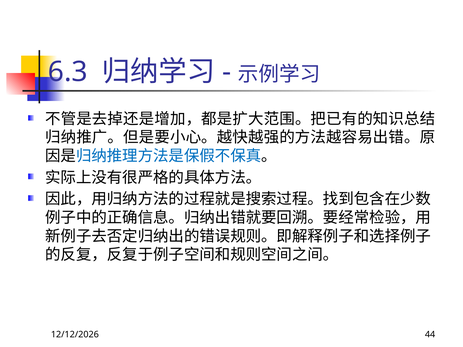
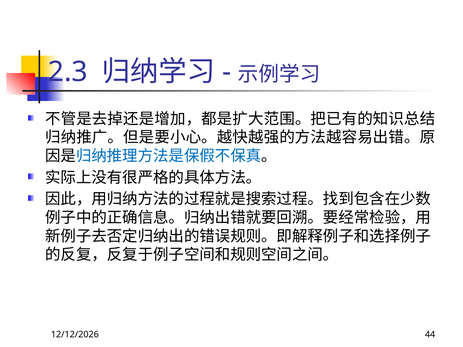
6.3: 6.3 -> 2.3 (68, 72)
